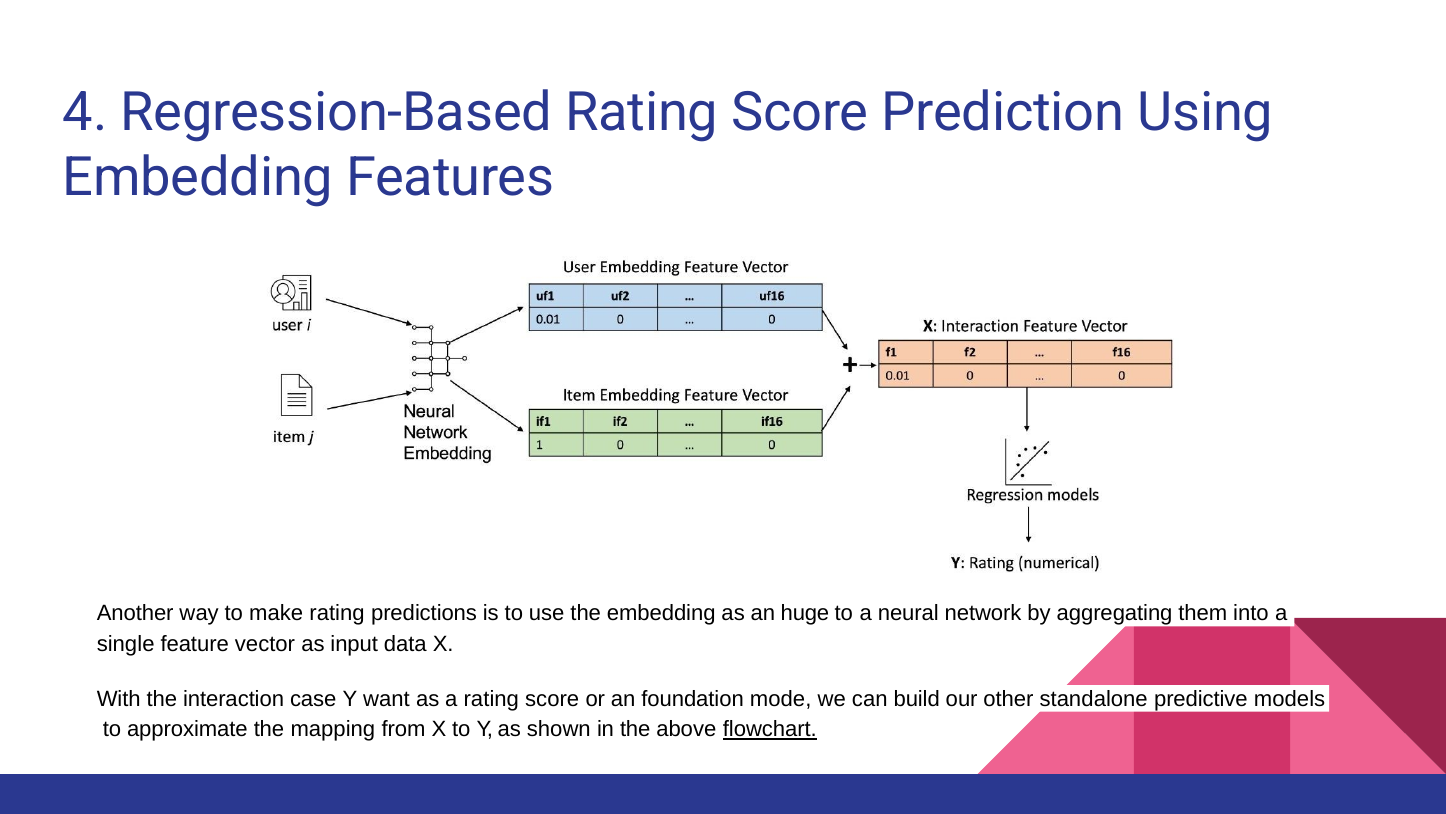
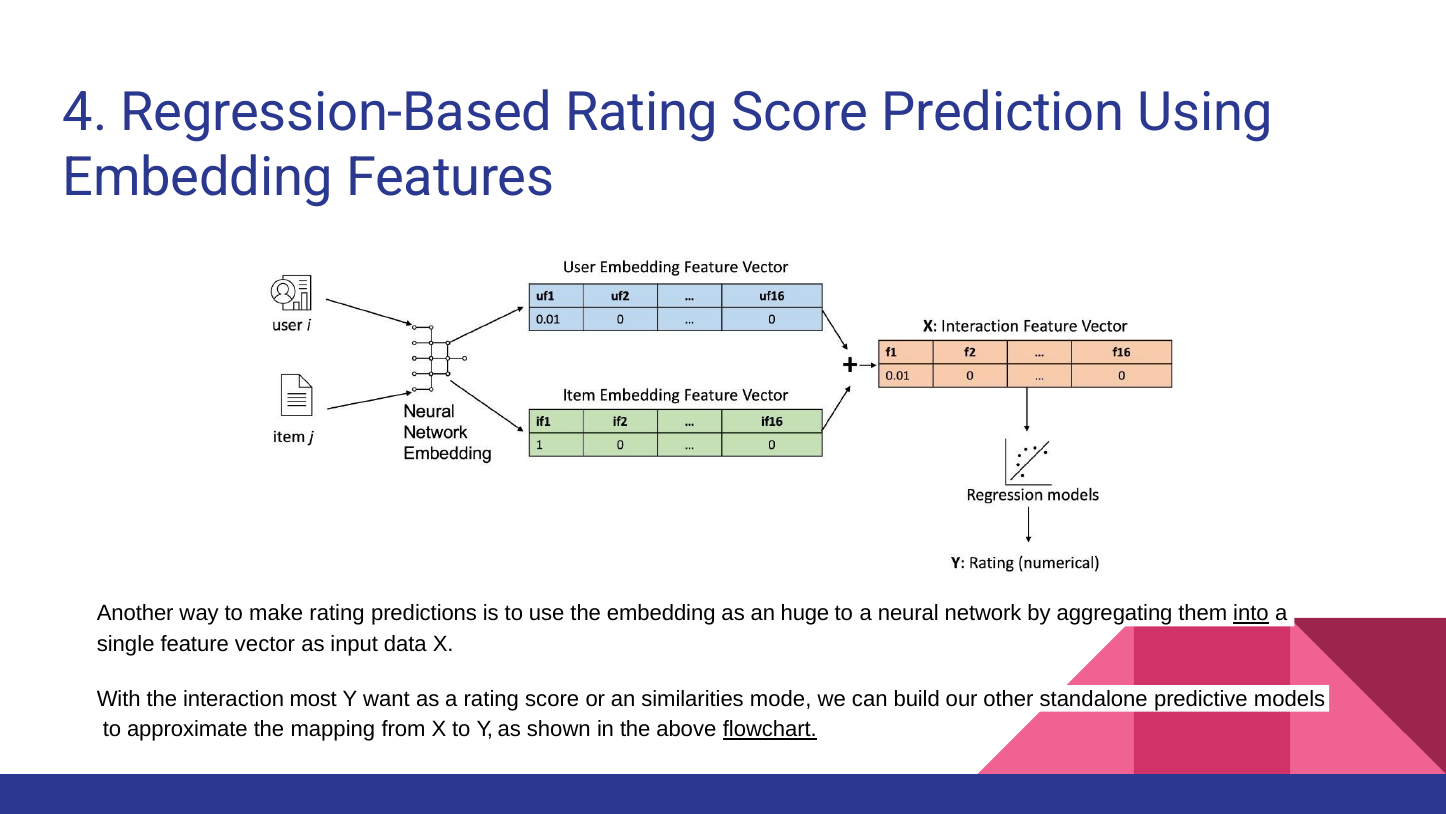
into underline: none -> present (1251, 613)
case: case -> most (313, 699)
foundation: foundation -> similarities (693, 699)
